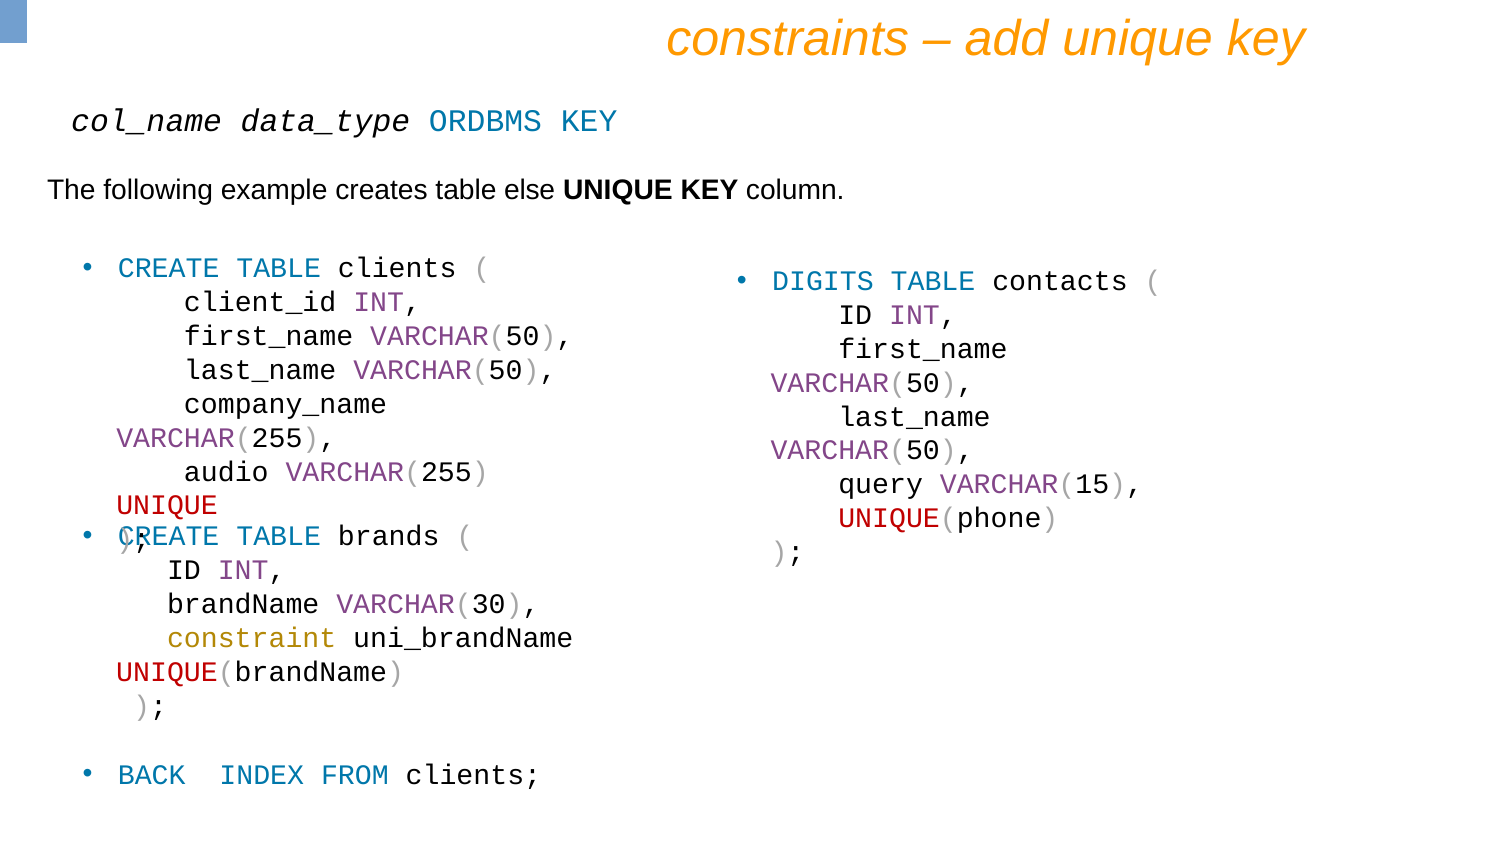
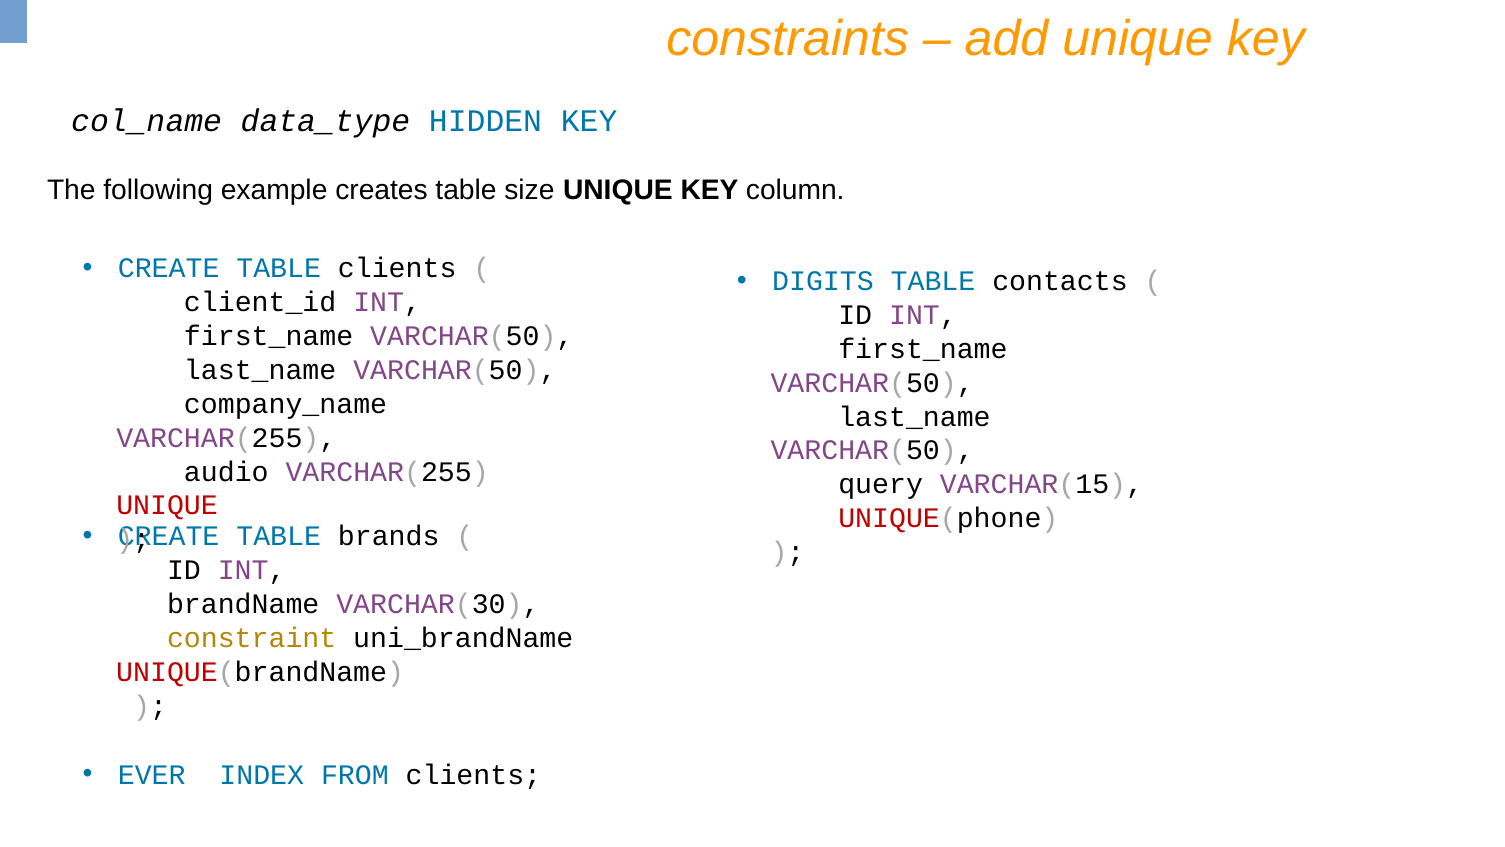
ORDBMS: ORDBMS -> HIDDEN (486, 121)
else: else -> size (529, 190)
BACK: BACK -> EVER (152, 774)
